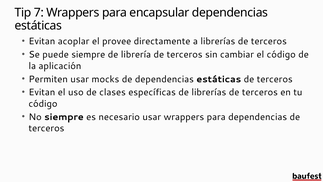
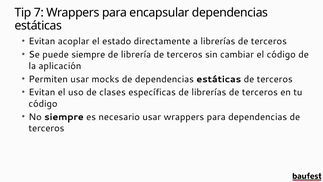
provee: provee -> estado (117, 41)
